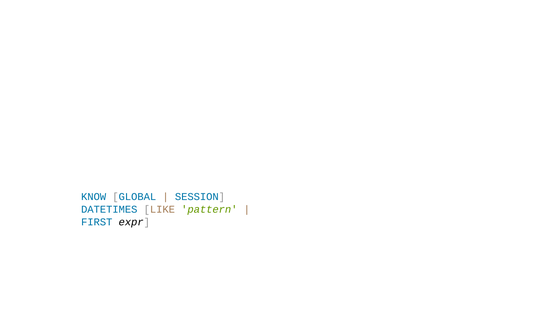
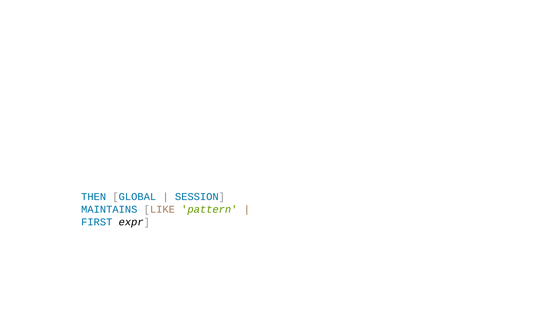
KNOW: KNOW -> THEN (94, 197)
DATETIMES: DATETIMES -> MAINTAINS (109, 209)
